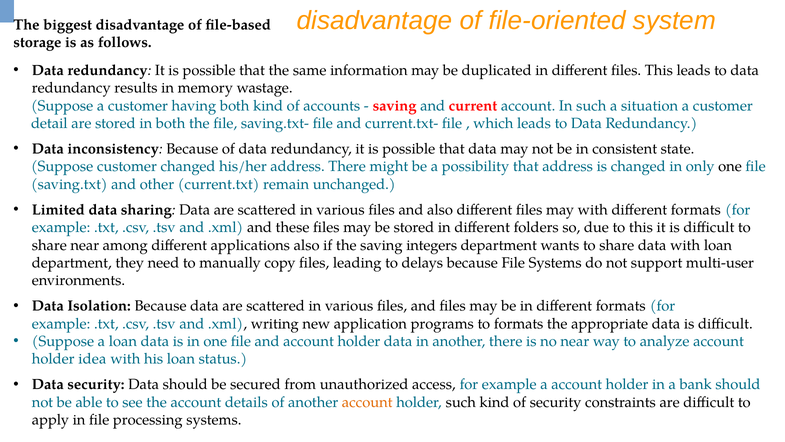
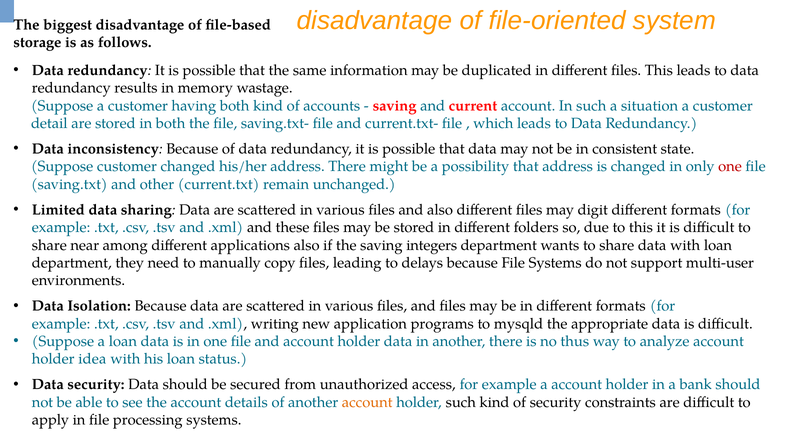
one colour: black -> red (730, 166)
may with: with -> digit (593, 210)
to formats: formats -> mysqld (519, 323)
no near: near -> thus (575, 341)
